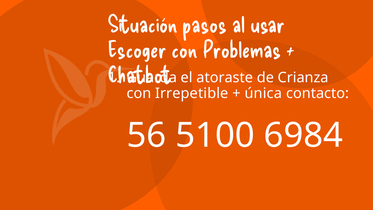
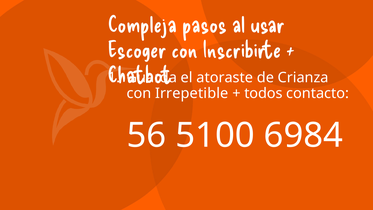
Situación: Situación -> Compleja (142, 25)
Problemas: Problemas -> Inscribirte (242, 50)
única: única -> todos (263, 93)
